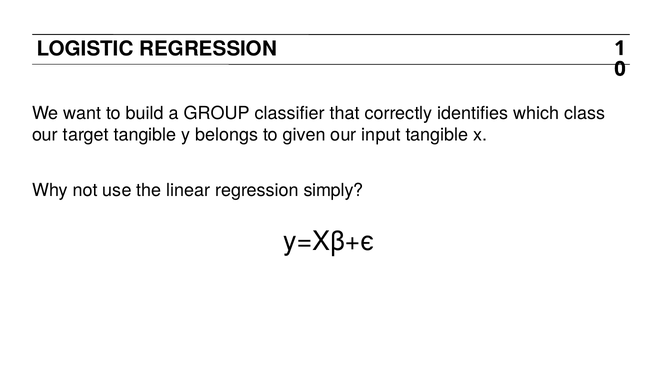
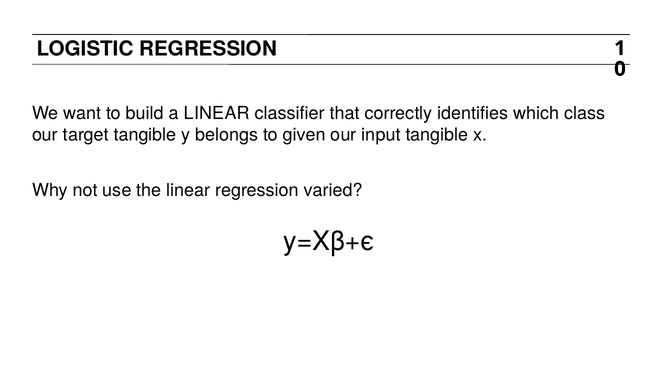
a GROUP: GROUP -> LINEAR (217, 113)
simply: simply -> varied (333, 190)
